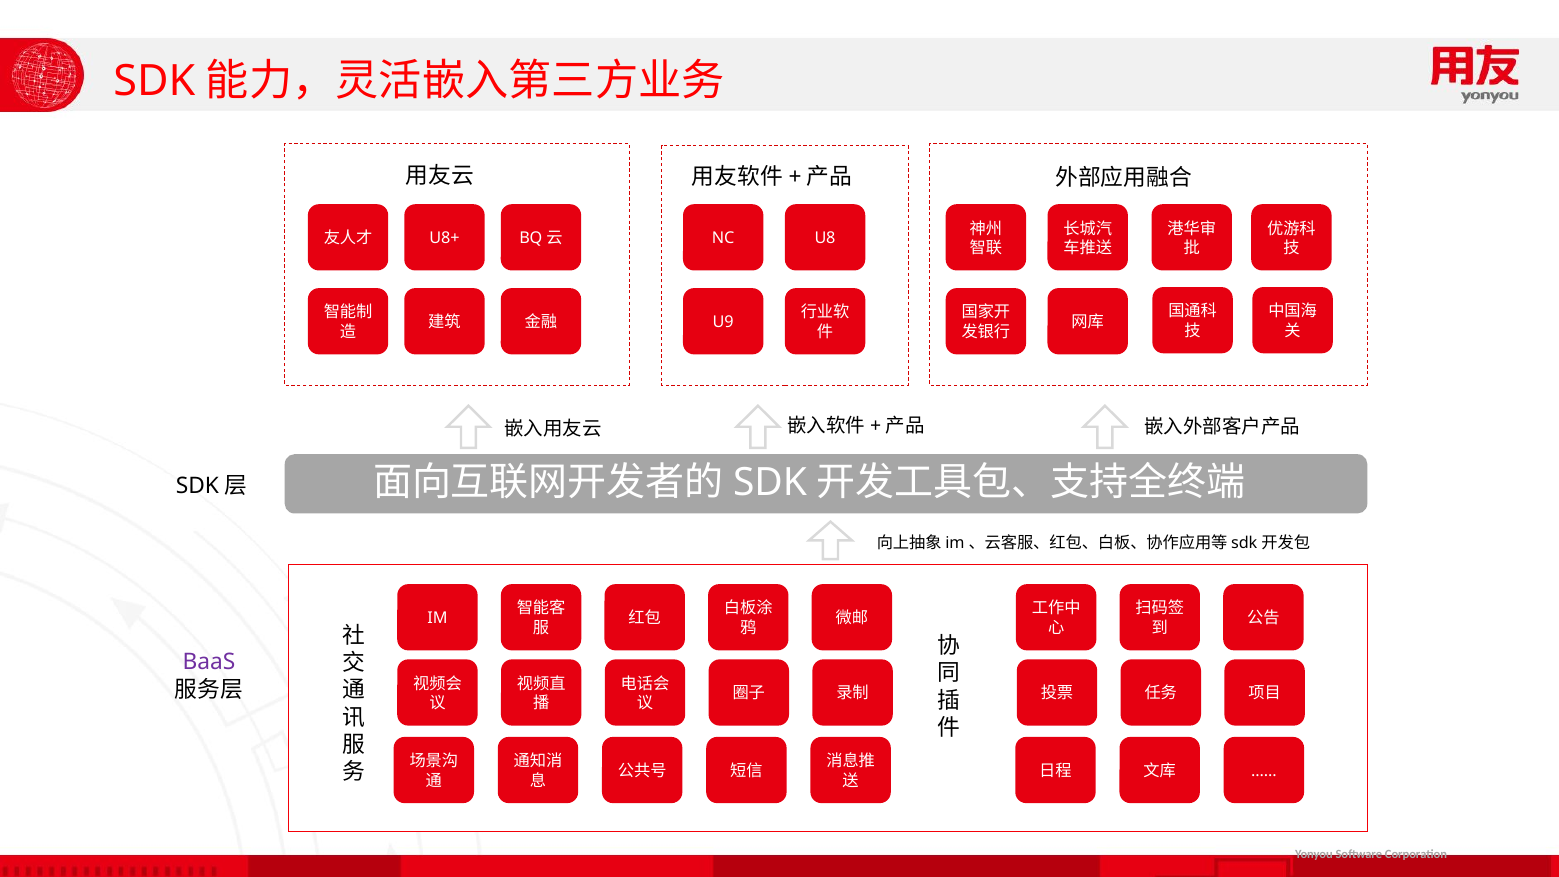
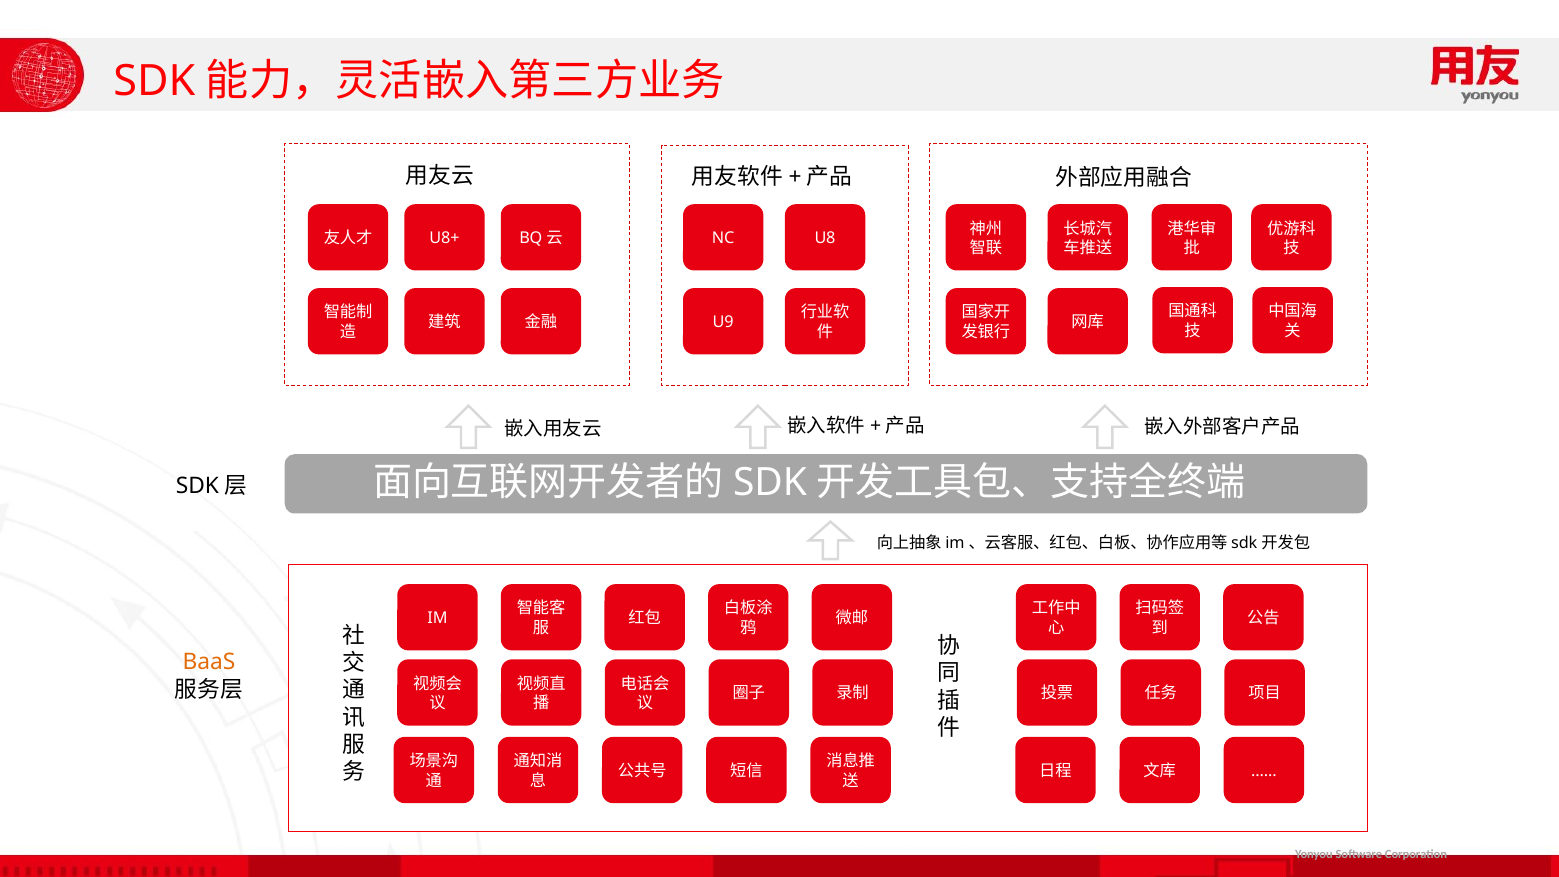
BaaS colour: purple -> orange (209, 662)
